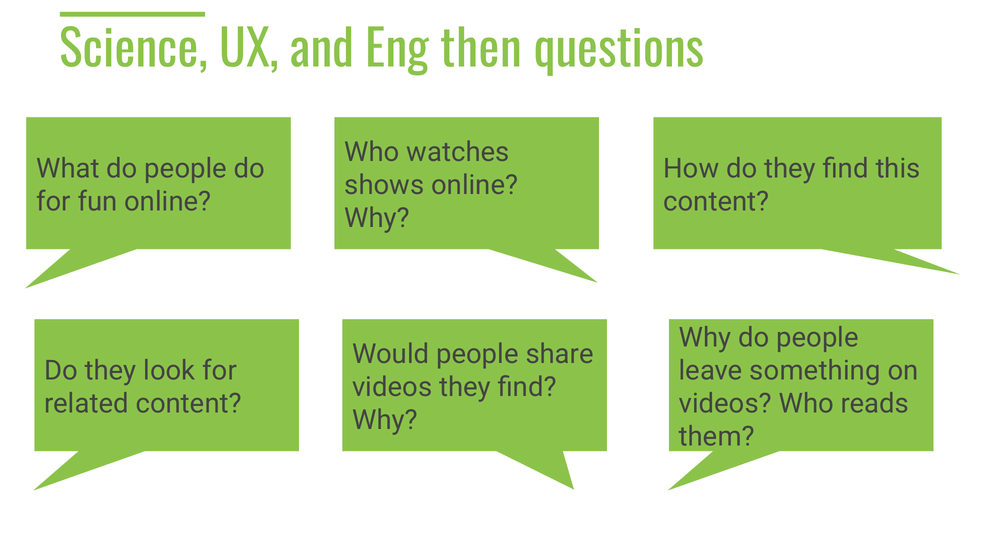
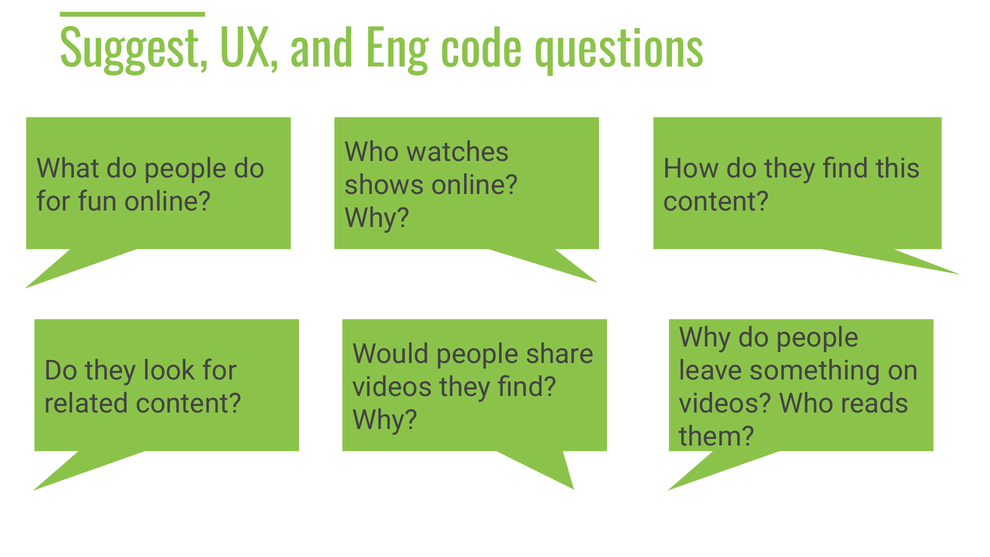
Science: Science -> Suggest (134, 50)
then: then -> code (482, 50)
